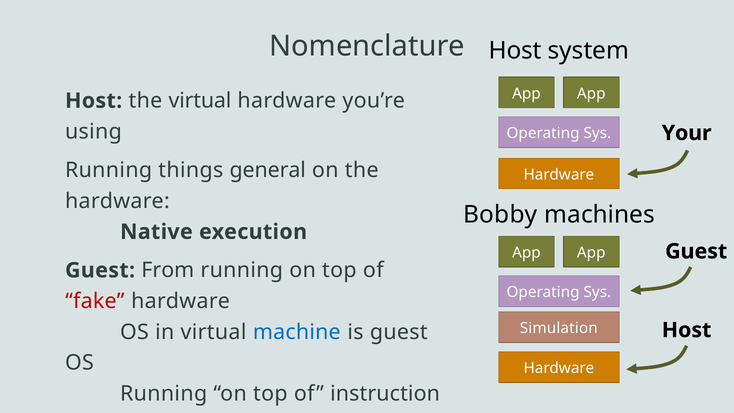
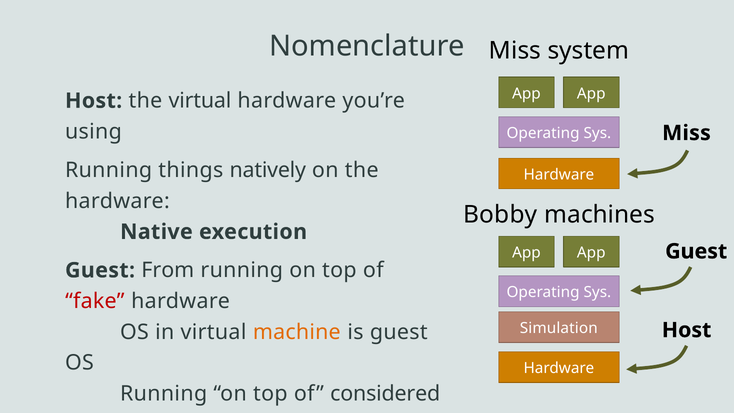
Host: Host -> Miss (515, 51)
Your: Your -> Miss (686, 133)
general: general -> natively (268, 170)
machine colour: blue -> orange (297, 332)
instruction: instruction -> considered (385, 394)
